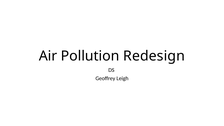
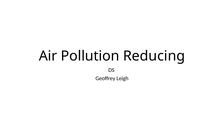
Redesign: Redesign -> Reducing (154, 56)
